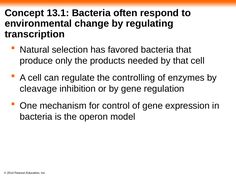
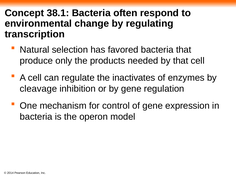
13.1: 13.1 -> 38.1 (58, 13)
controlling: controlling -> inactivates (134, 78)
